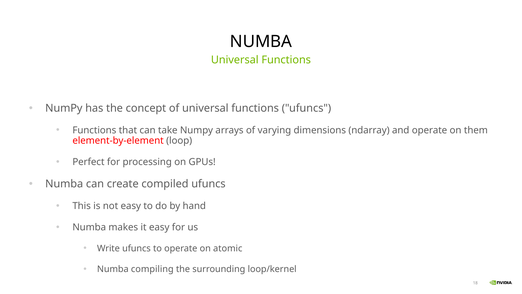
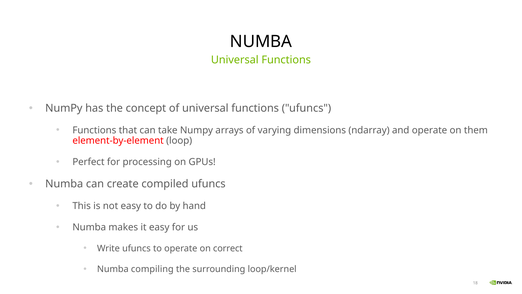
atomic: atomic -> correct (228, 248)
